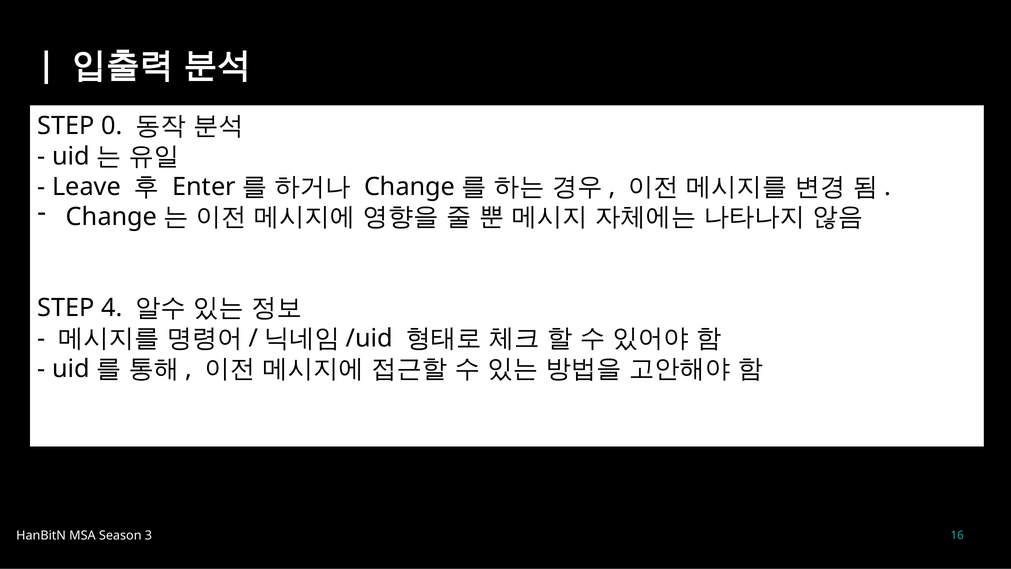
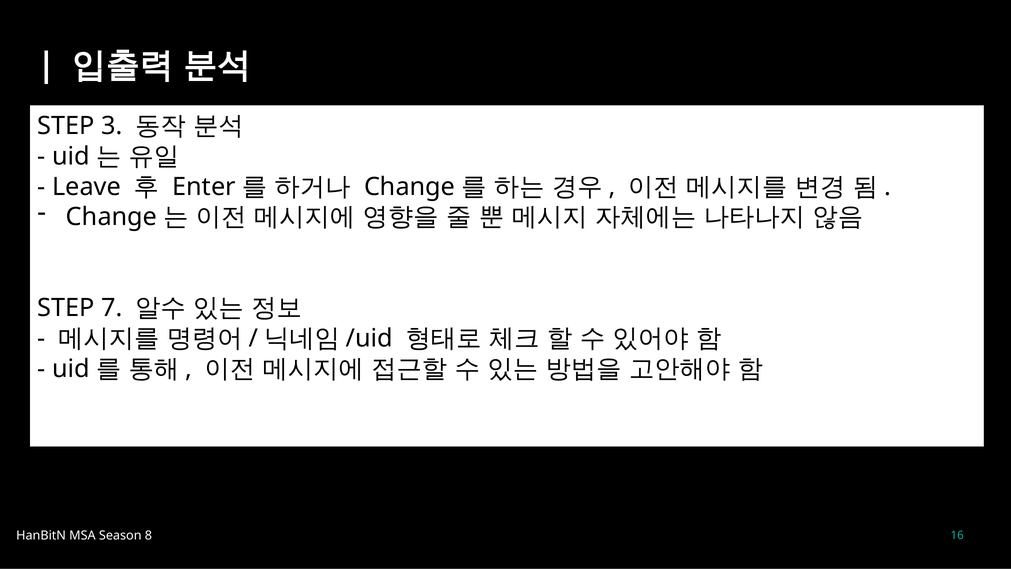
0: 0 -> 3 (112, 126)
4: 4 -> 7 (112, 308)
3: 3 -> 8 (148, 536)
